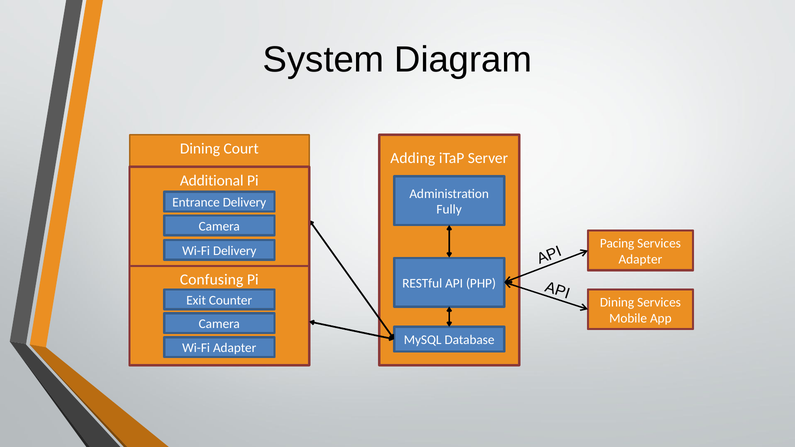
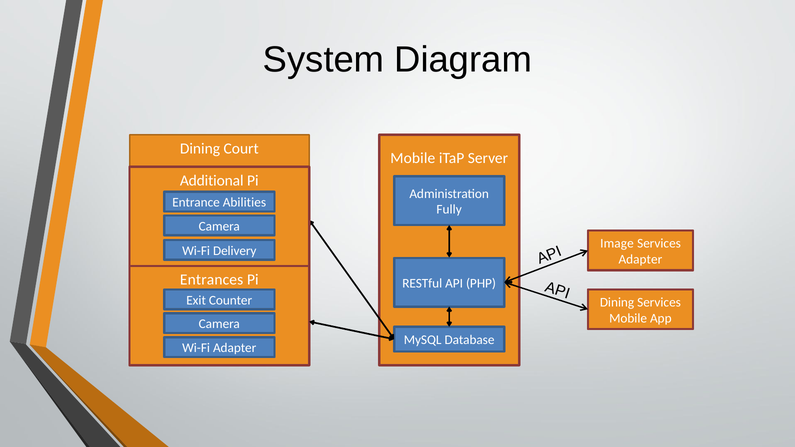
Adding: Adding -> Mobile (413, 158)
Entrance Delivery: Delivery -> Abilities (244, 203)
Pacing: Pacing -> Image (617, 244)
Confusing: Confusing -> Entrances (212, 280)
